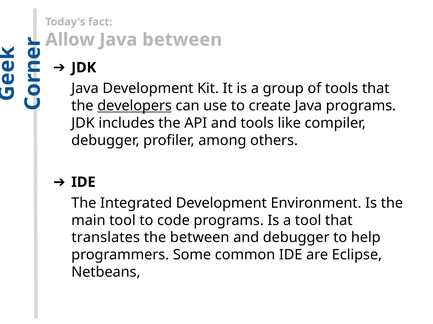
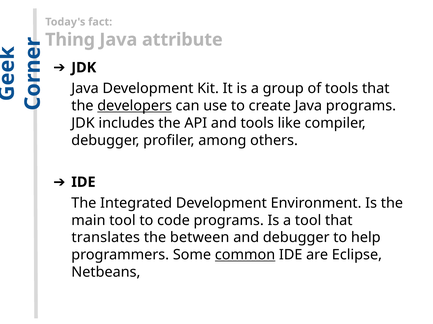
Allow: Allow -> Thing (70, 40)
Java between: between -> attribute (182, 40)
common underline: none -> present (245, 255)
